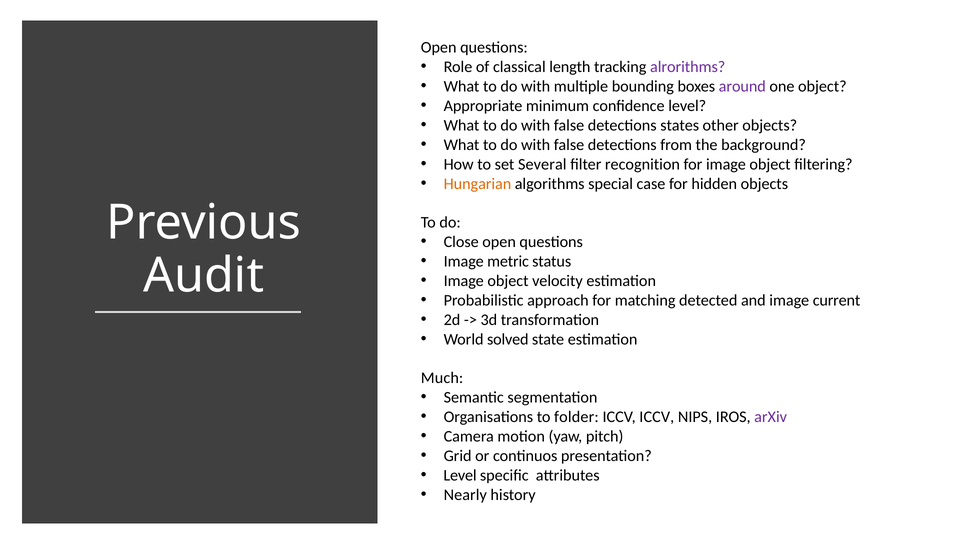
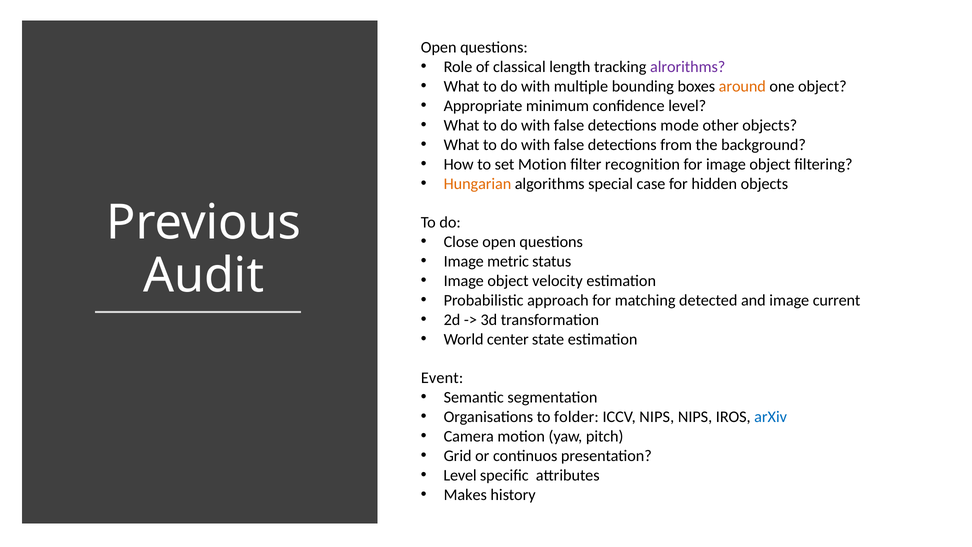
around colour: purple -> orange (742, 86)
states: states -> mode (680, 125)
set Several: Several -> Motion (542, 164)
solved: solved -> center (508, 339)
Much: Much -> Event (442, 378)
ICCV ICCV: ICCV -> NIPS (657, 417)
arXiv colour: purple -> blue (771, 417)
Nearly: Nearly -> Makes (465, 494)
